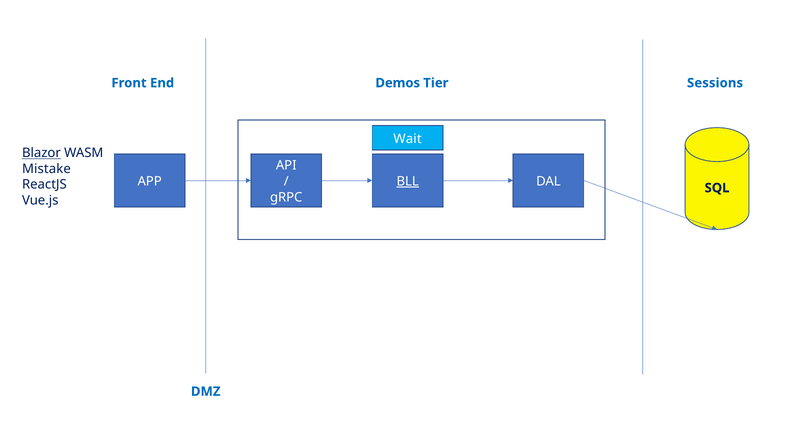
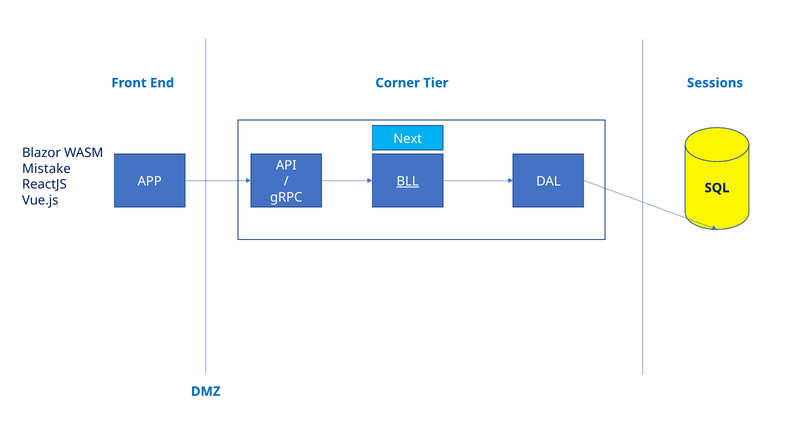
Demos: Demos -> Corner (398, 83)
Wait: Wait -> Next (408, 139)
Blazor underline: present -> none (41, 153)
